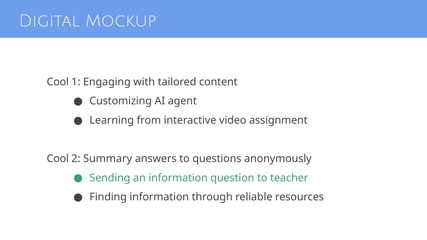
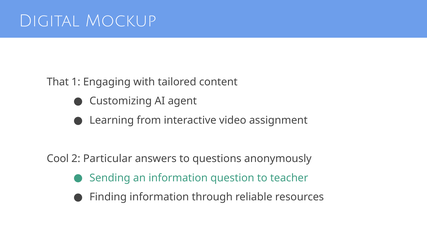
Cool: Cool -> That (58, 82)
Summary: Summary -> Particular (108, 159)
